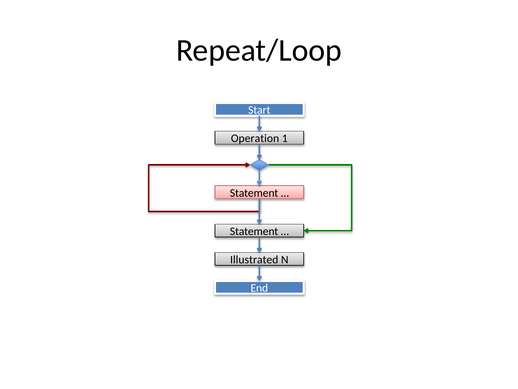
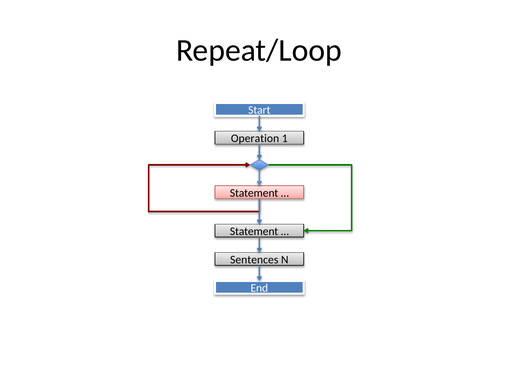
Illustrated: Illustrated -> Sentences (254, 259)
